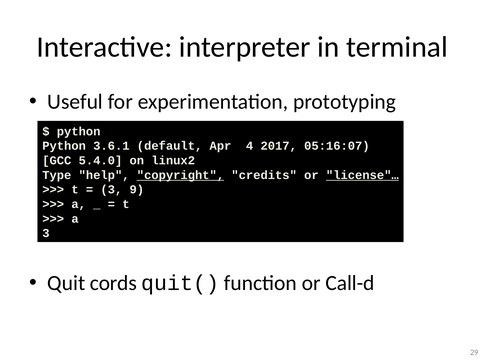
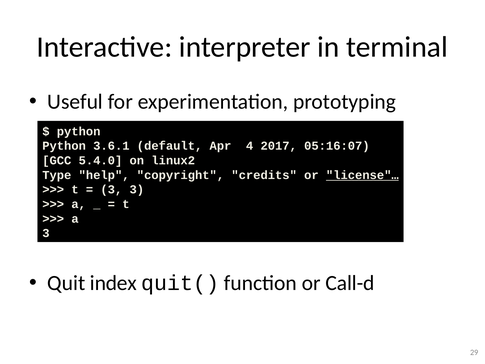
copyright underline: present -> none (180, 175)
3 9: 9 -> 3 (137, 189)
cords: cords -> index (113, 283)
